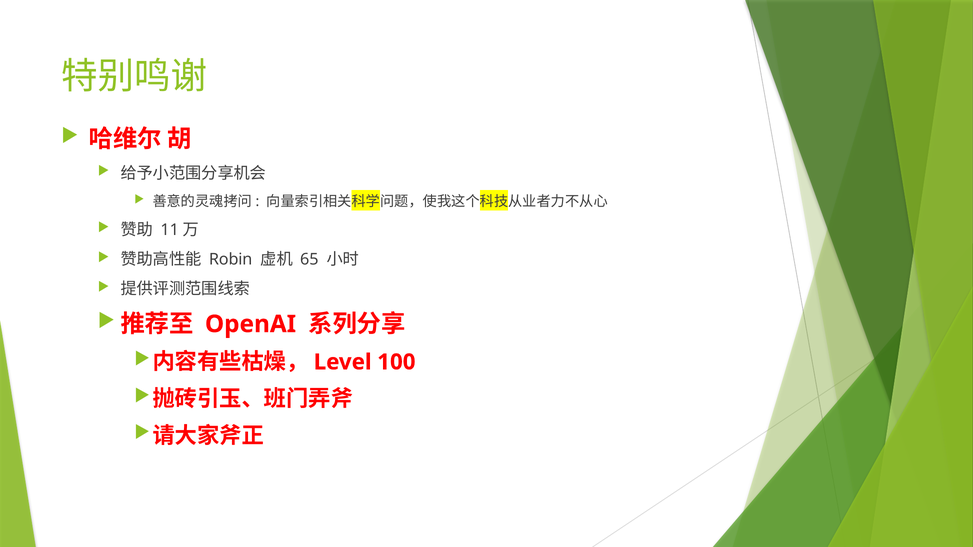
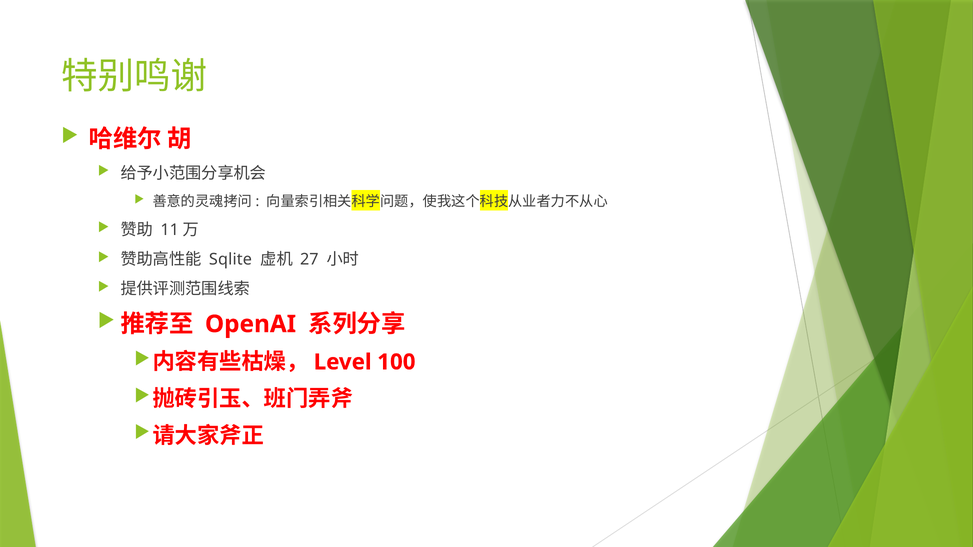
Robin: Robin -> Sqlite (230, 260)
65: 65 -> 27 (309, 260)
